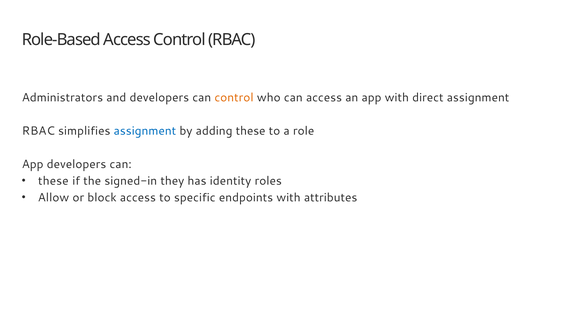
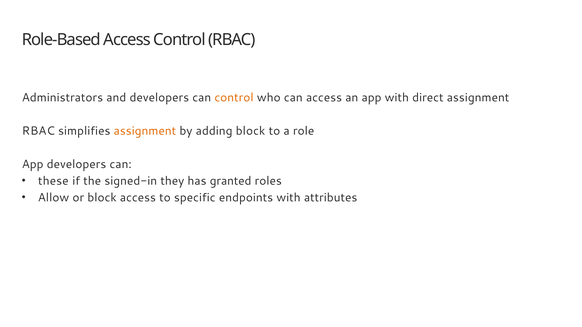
assignment colour: blue -> orange (145, 131)
adding these: these -> block (250, 131)
identity: identity -> granted (231, 181)
